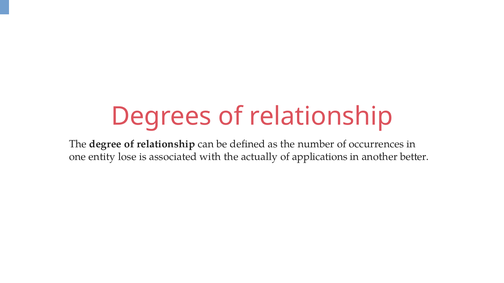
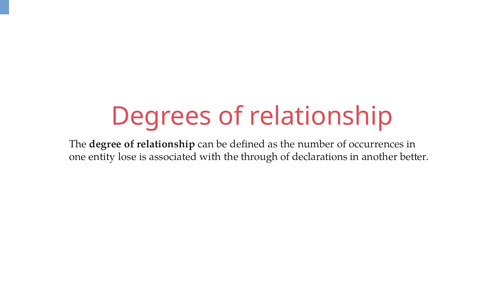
actually: actually -> through (259, 157)
applications: applications -> declarations (320, 157)
